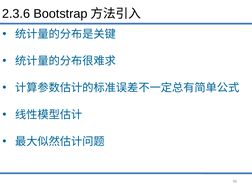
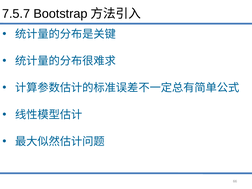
2.3.6: 2.3.6 -> 7.5.7 (16, 14)
